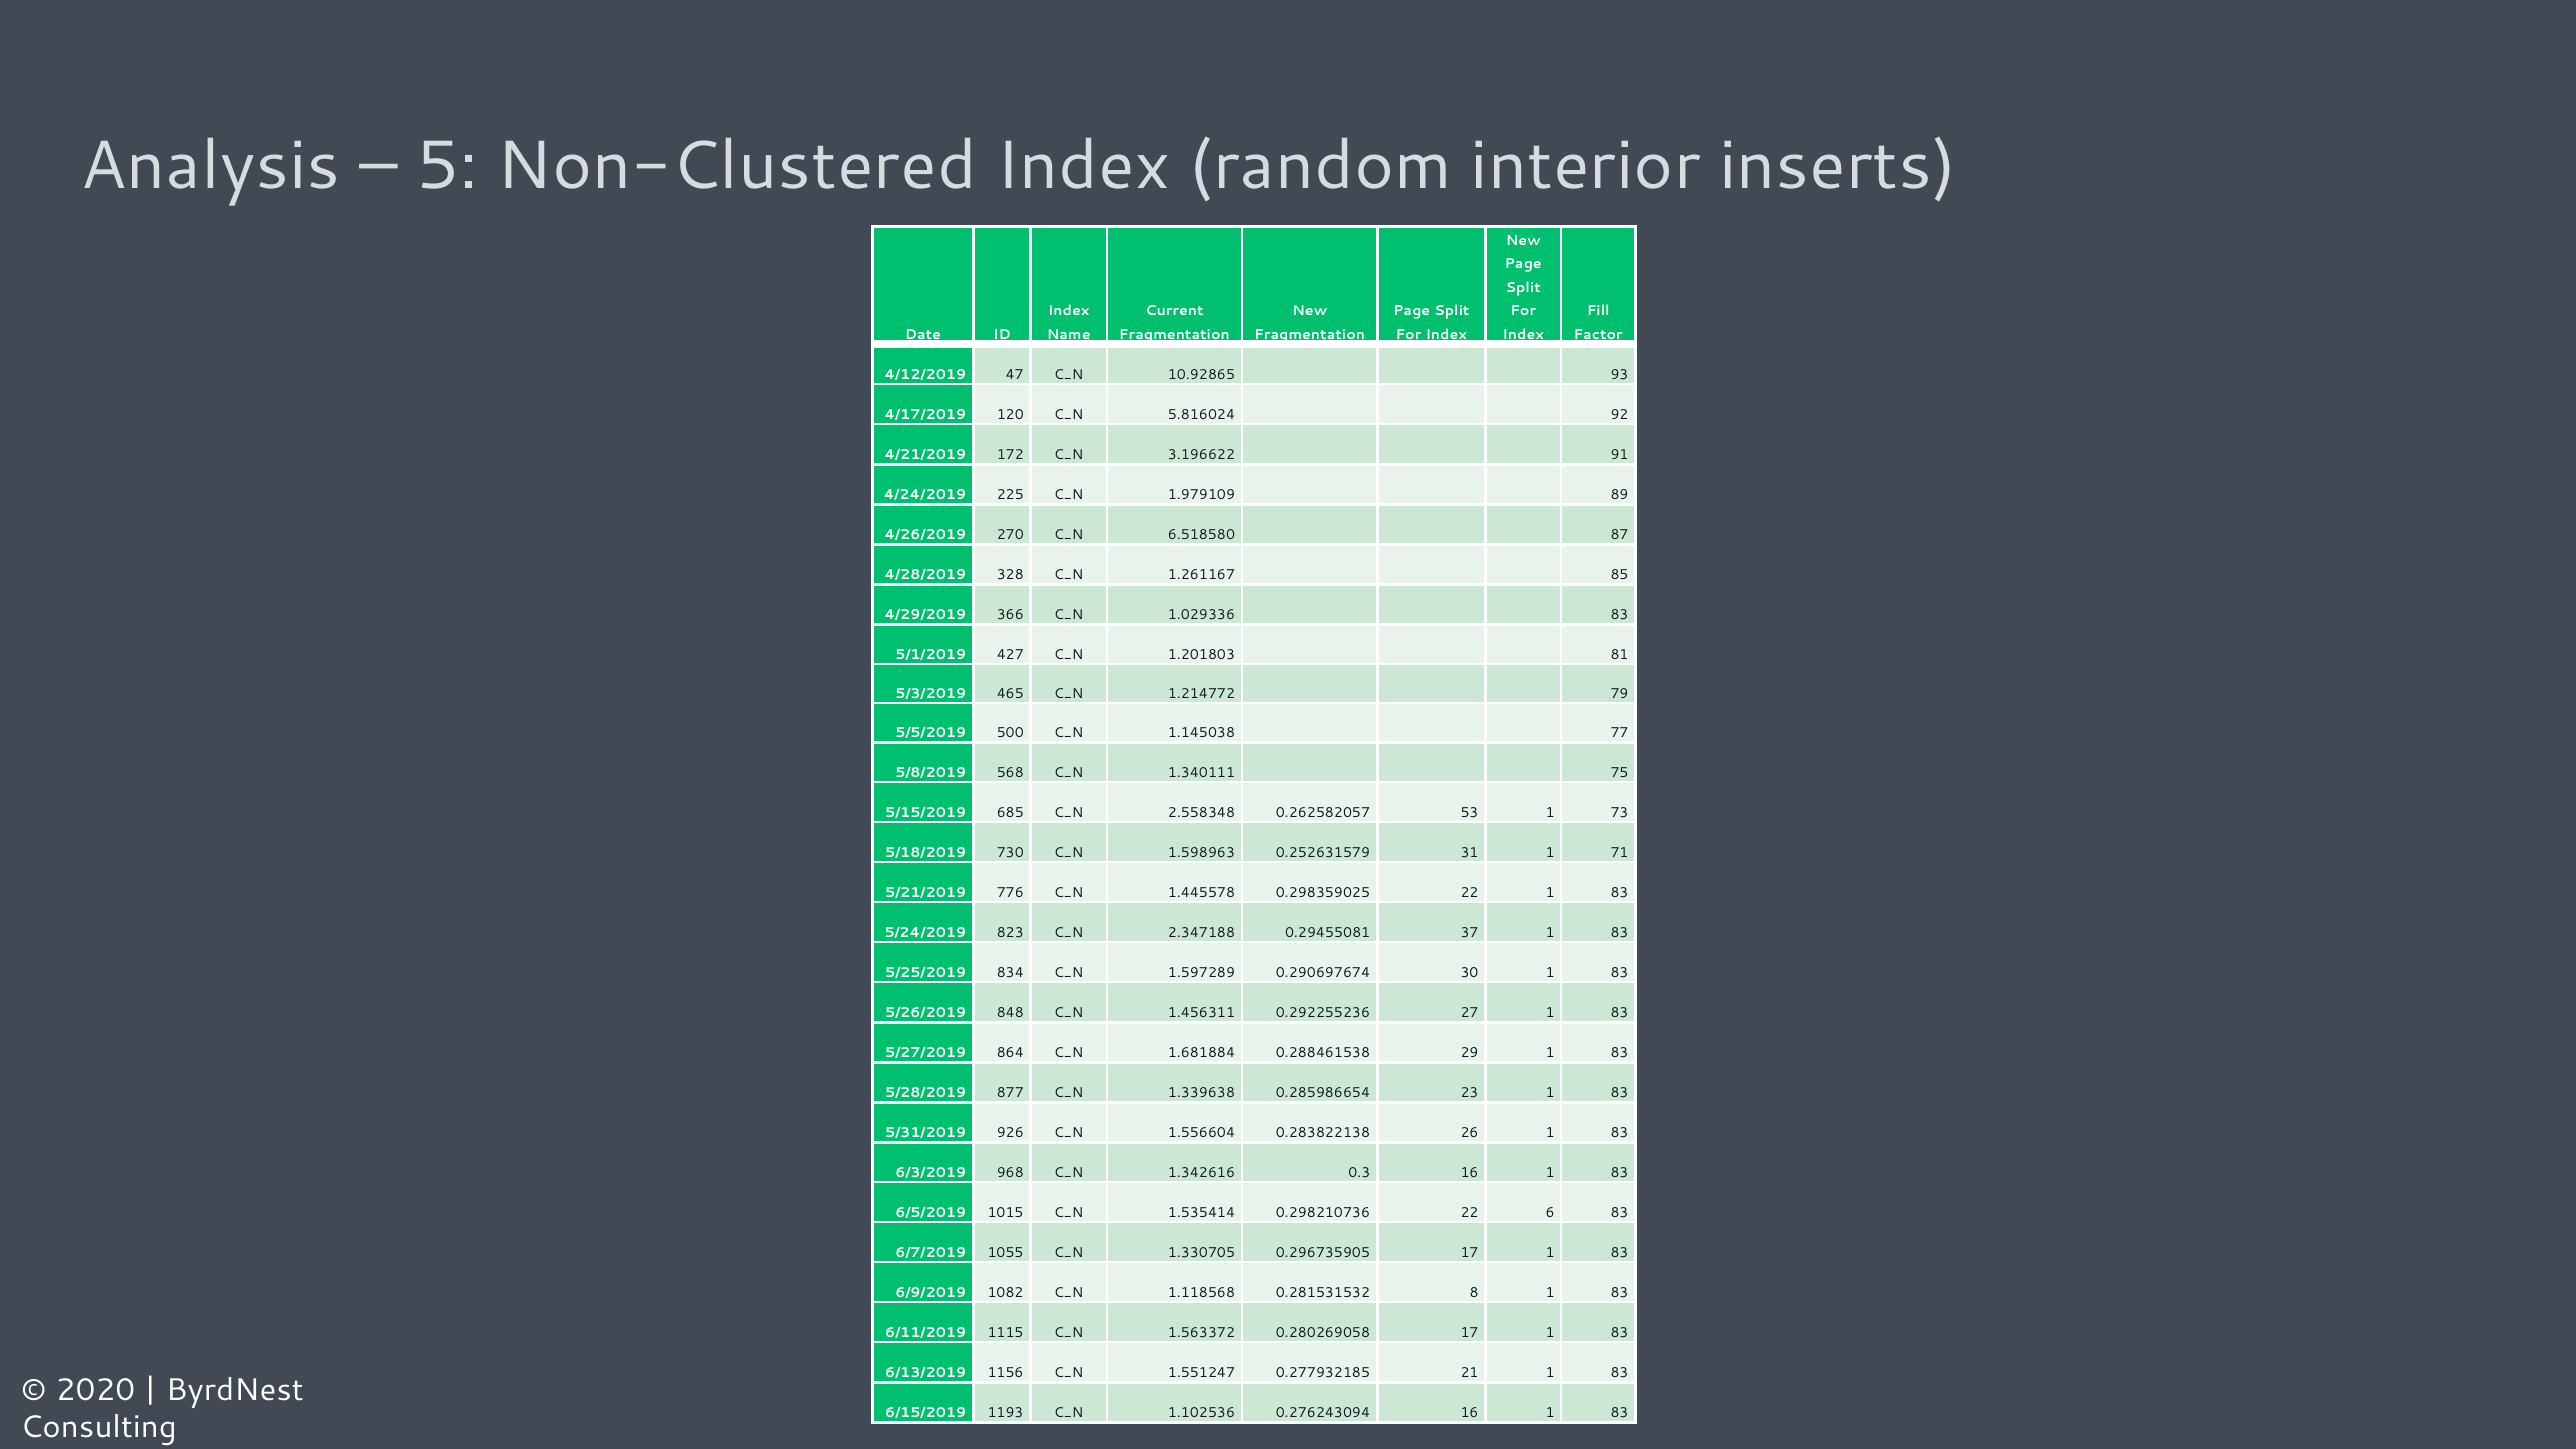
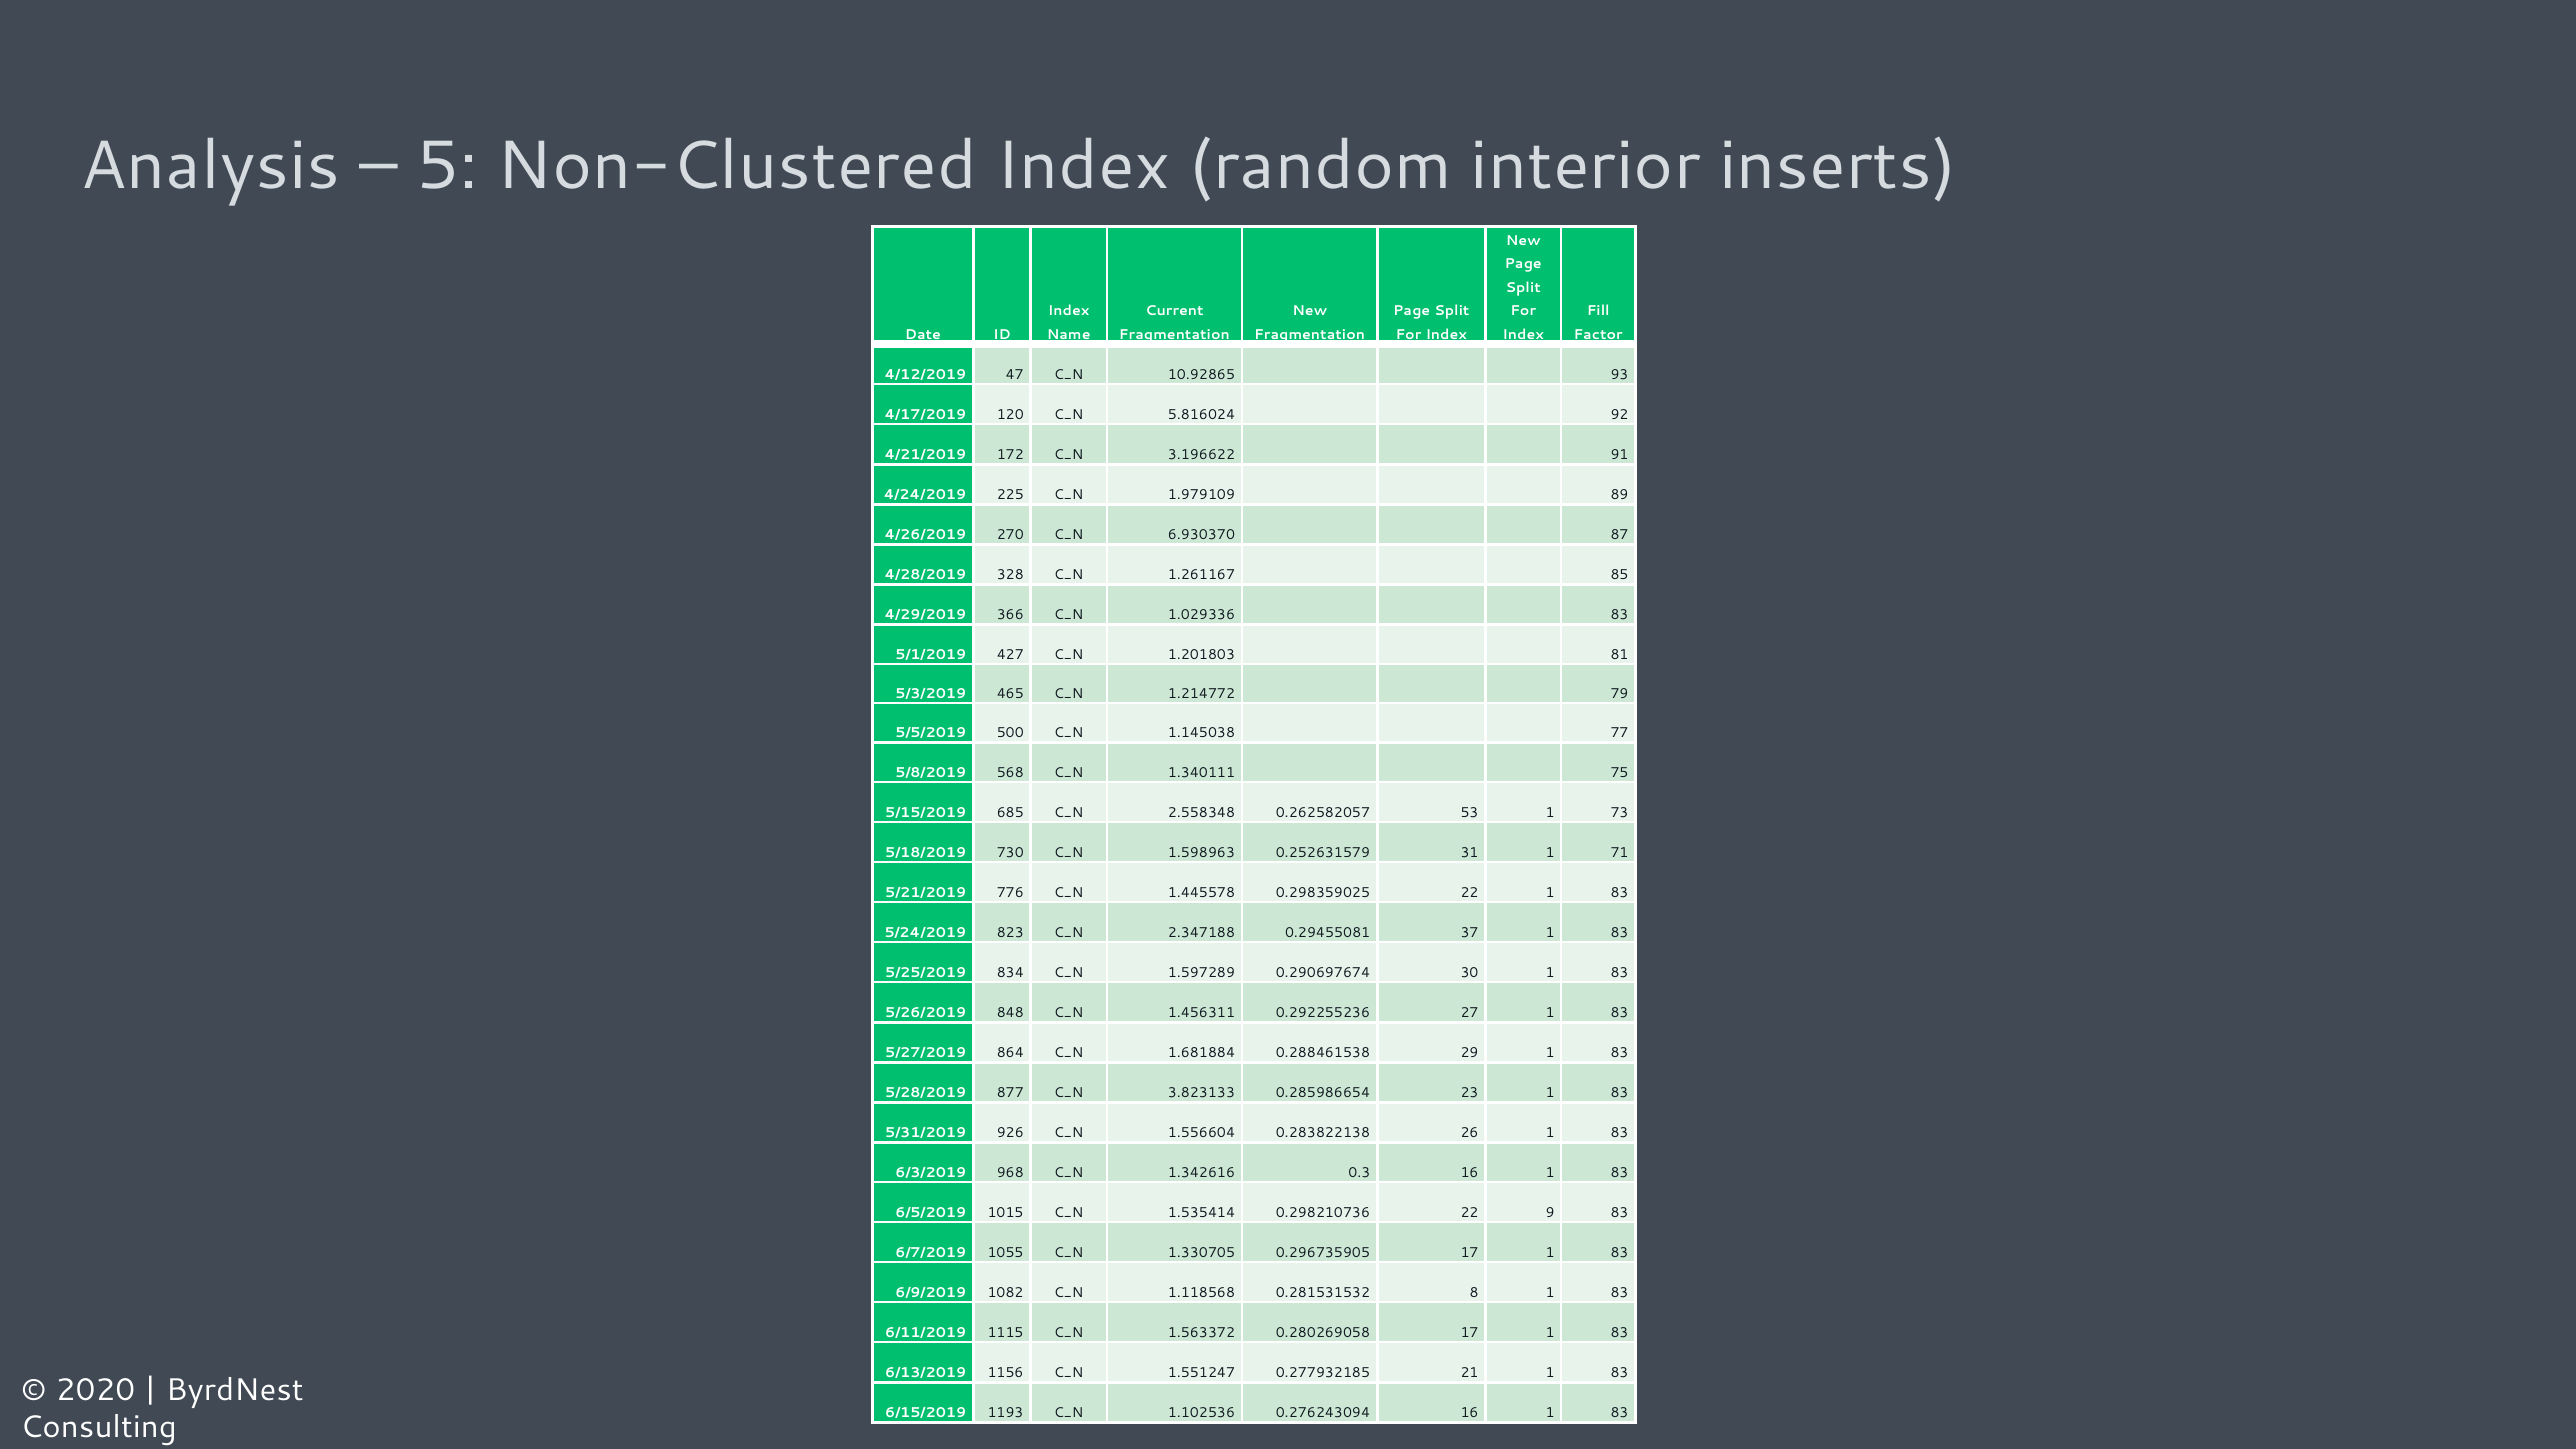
6.518580: 6.518580 -> 6.930370 (1201, 535)
1.339638: 1.339638 -> 3.823133 (1201, 1093)
6: 6 -> 9 (1550, 1213)
